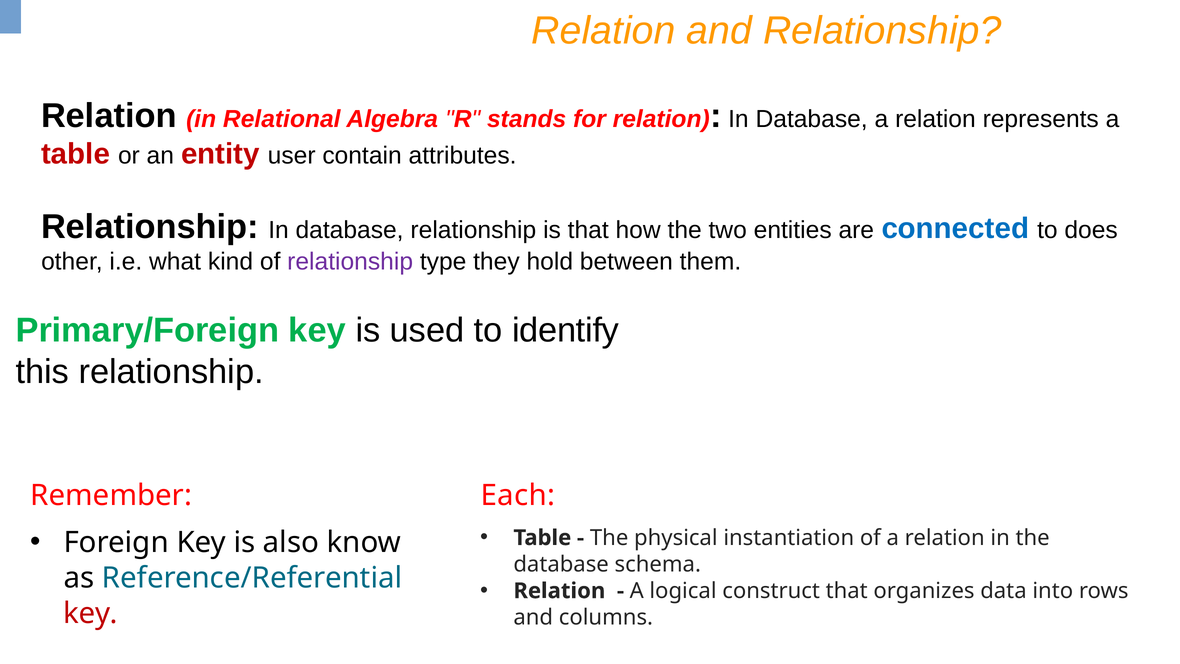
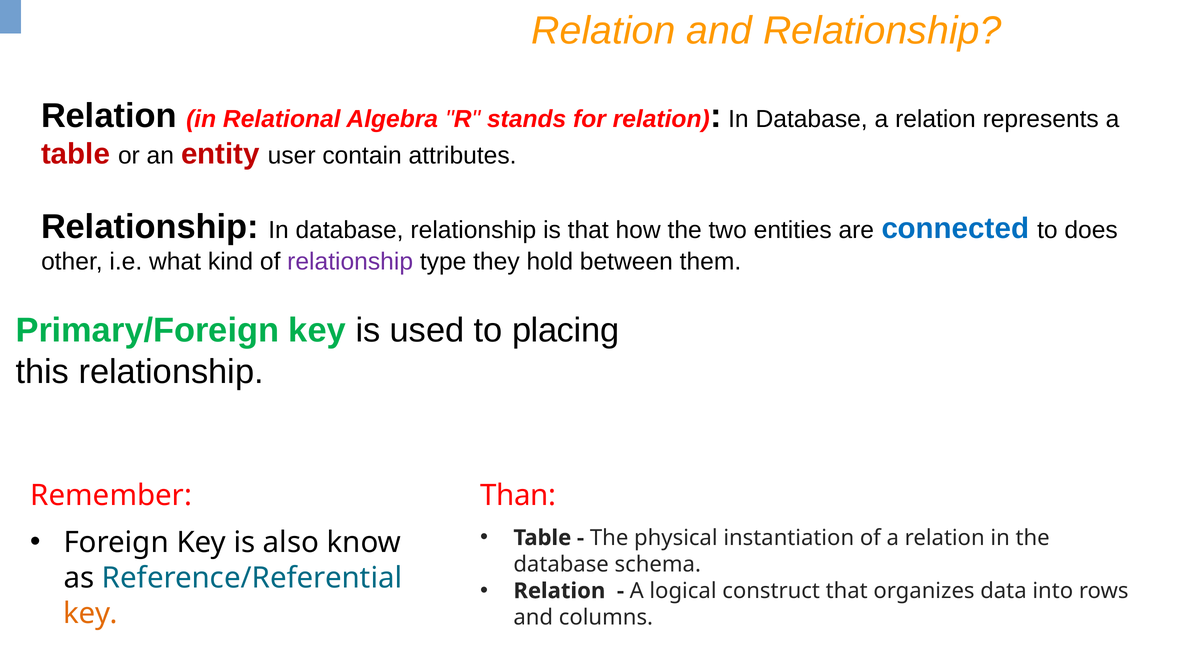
identify: identify -> placing (566, 330)
Each: Each -> Than (518, 495)
key colour: red -> orange (90, 613)
